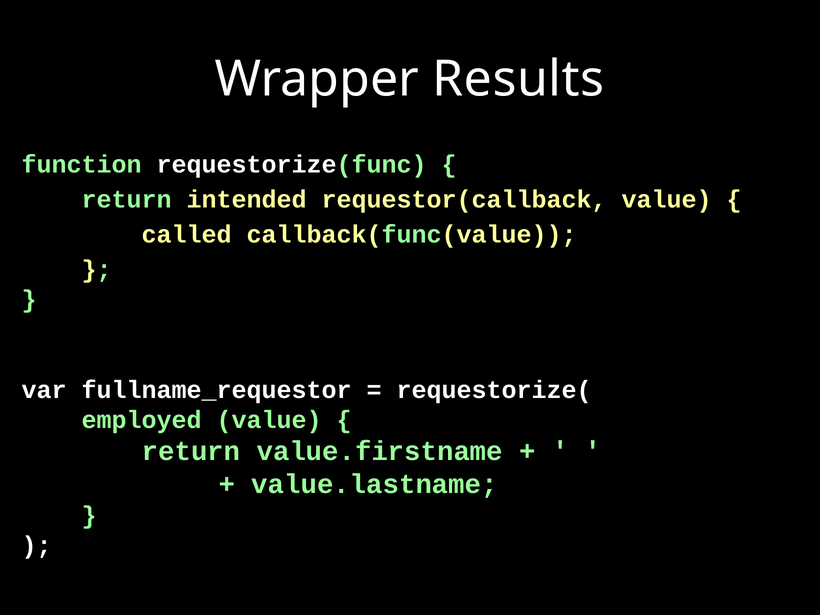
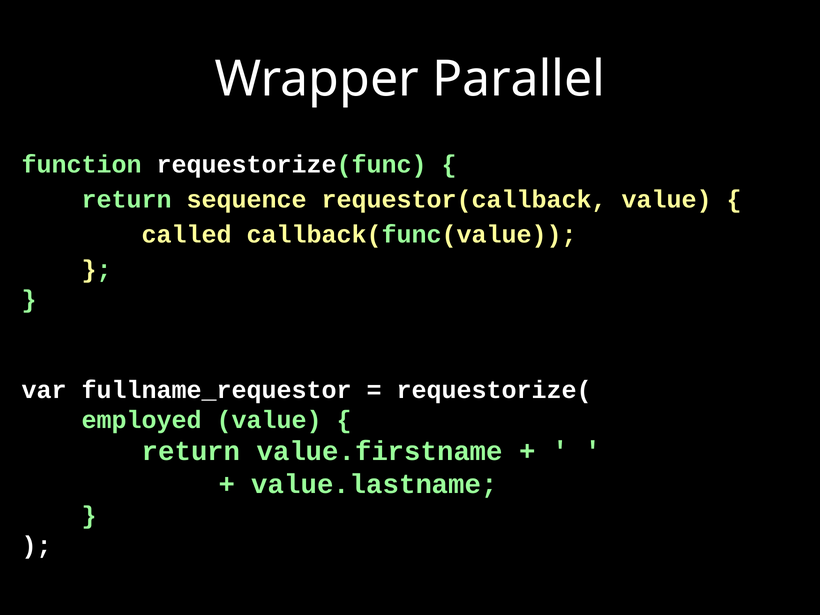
Results: Results -> Parallel (519, 79)
intended: intended -> sequence (247, 199)
